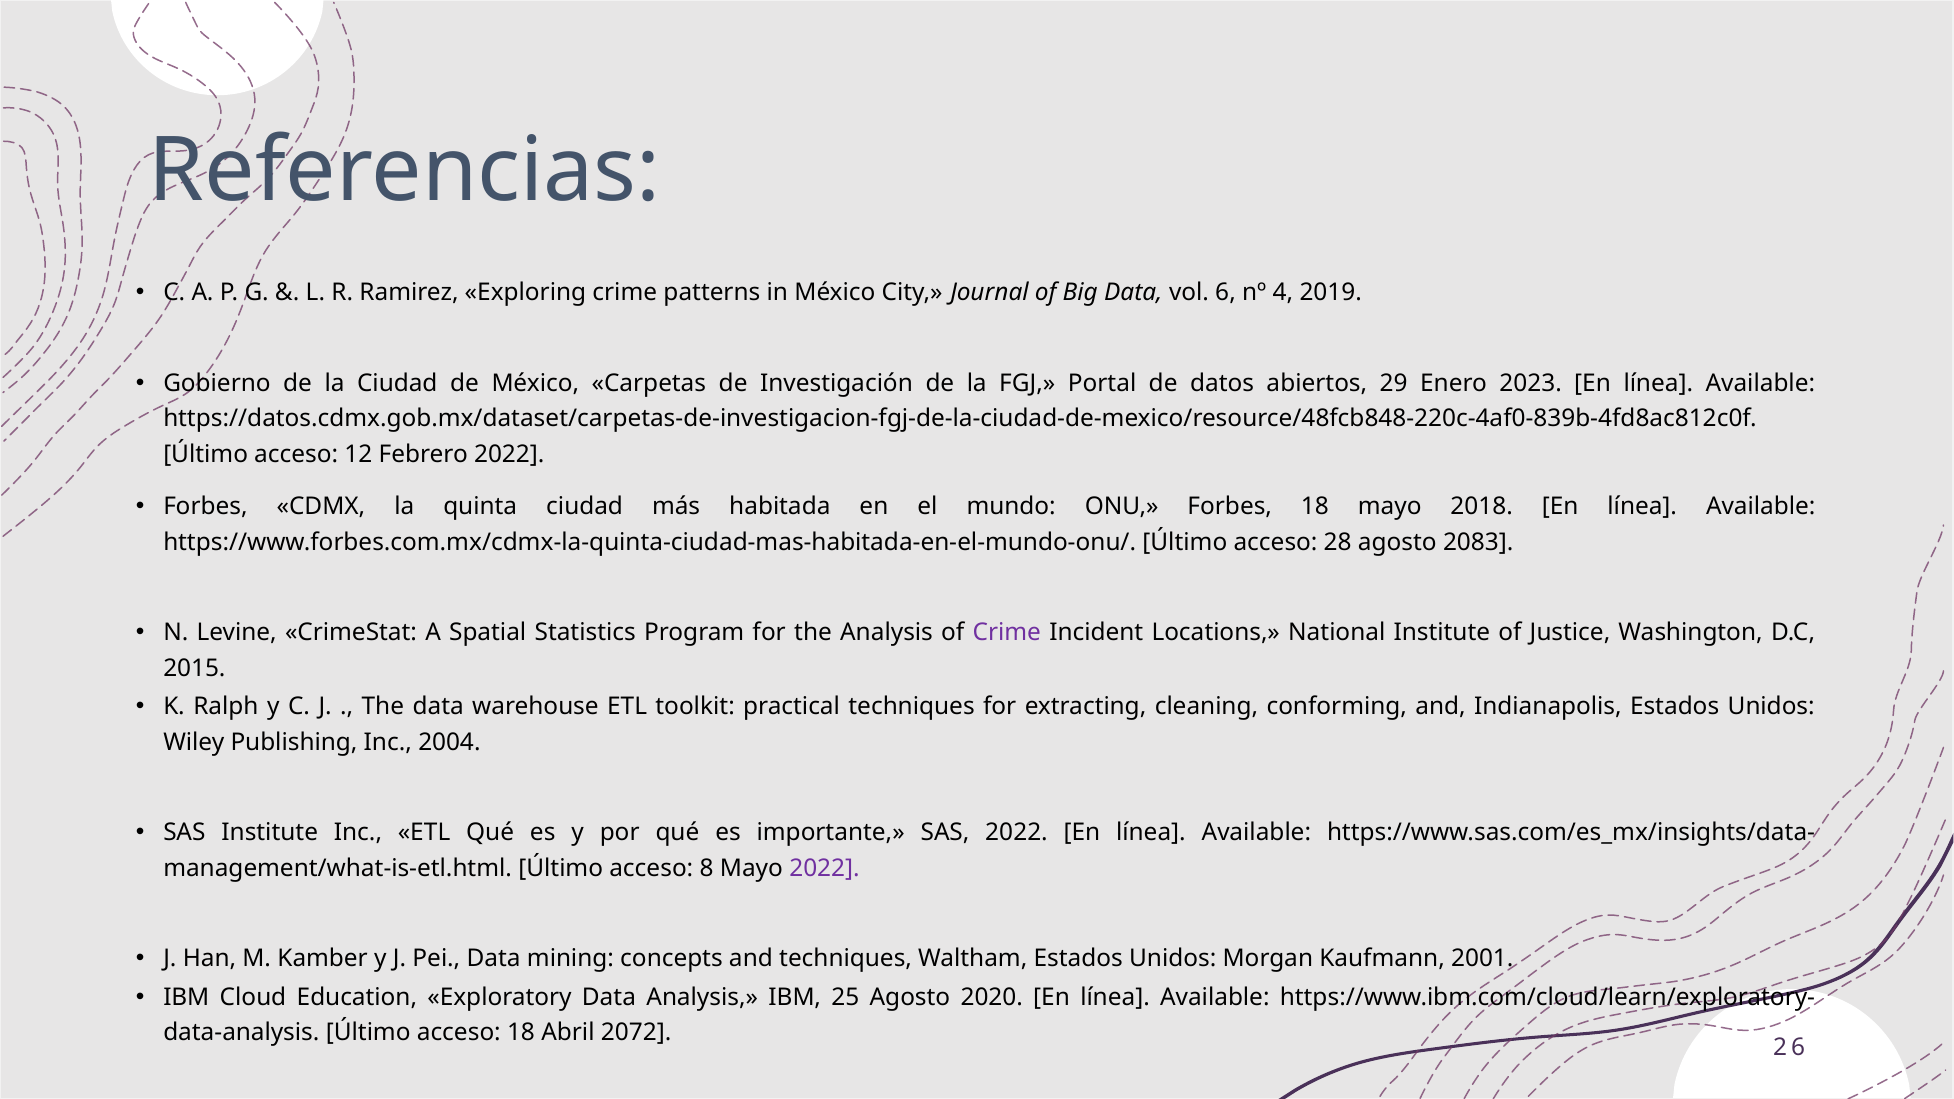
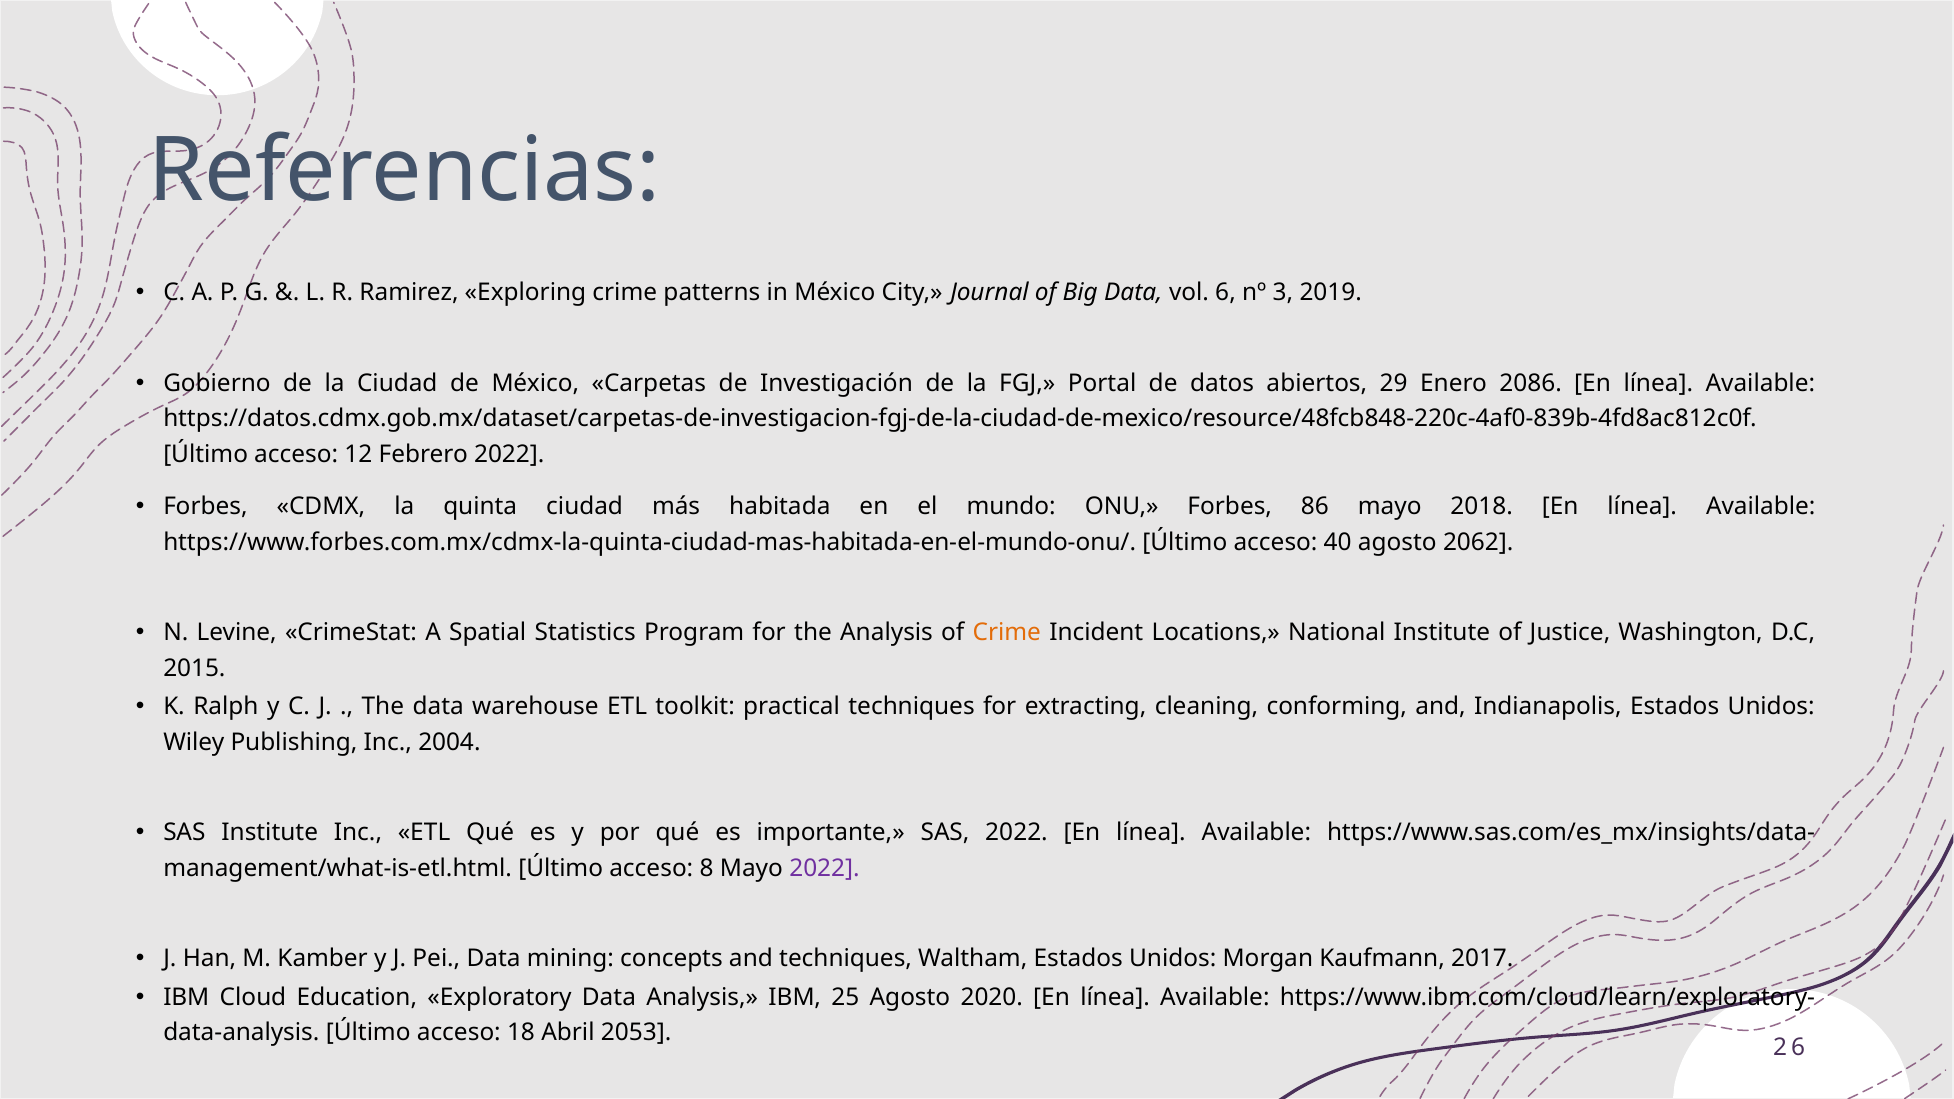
4: 4 -> 3 (1283, 293)
2023: 2023 -> 2086 (1531, 383)
Forbes 18: 18 -> 86 (1315, 507)
28: 28 -> 40 (1338, 542)
2083: 2083 -> 2062 (1478, 542)
Crime colour: purple -> orange (1007, 633)
2001: 2001 -> 2017 (1482, 959)
2072: 2072 -> 2053 (636, 1033)
